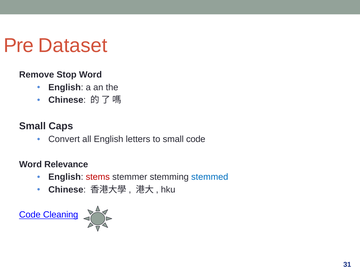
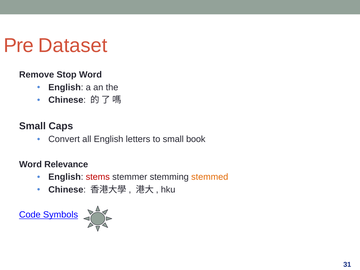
small code: code -> book (196, 139)
stemmed colour: blue -> orange (210, 177)
Cleaning: Cleaning -> Symbols (61, 215)
